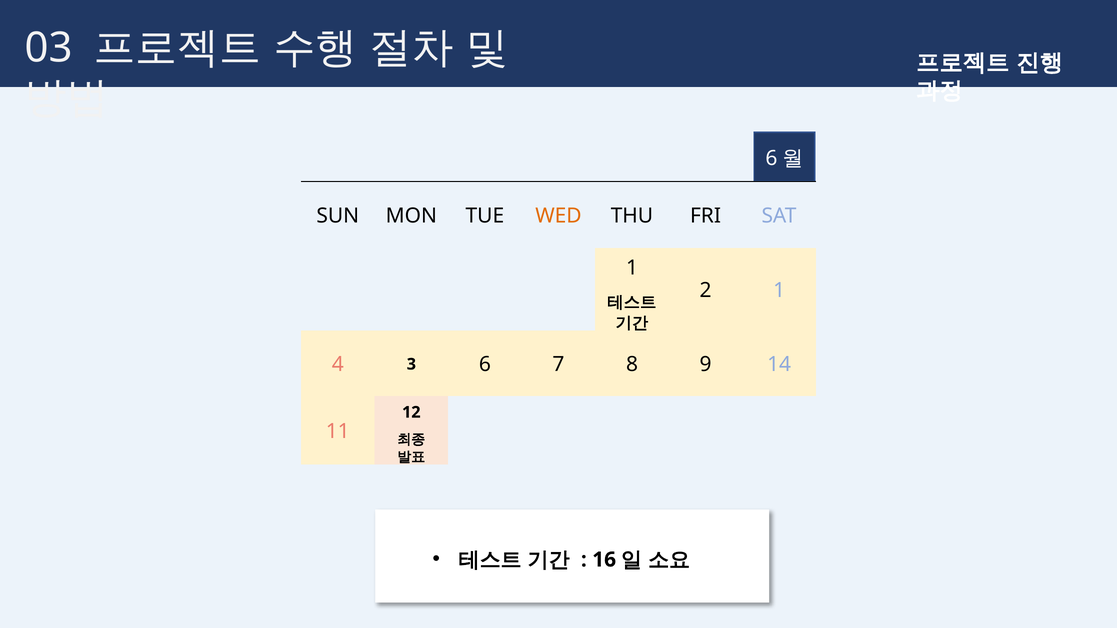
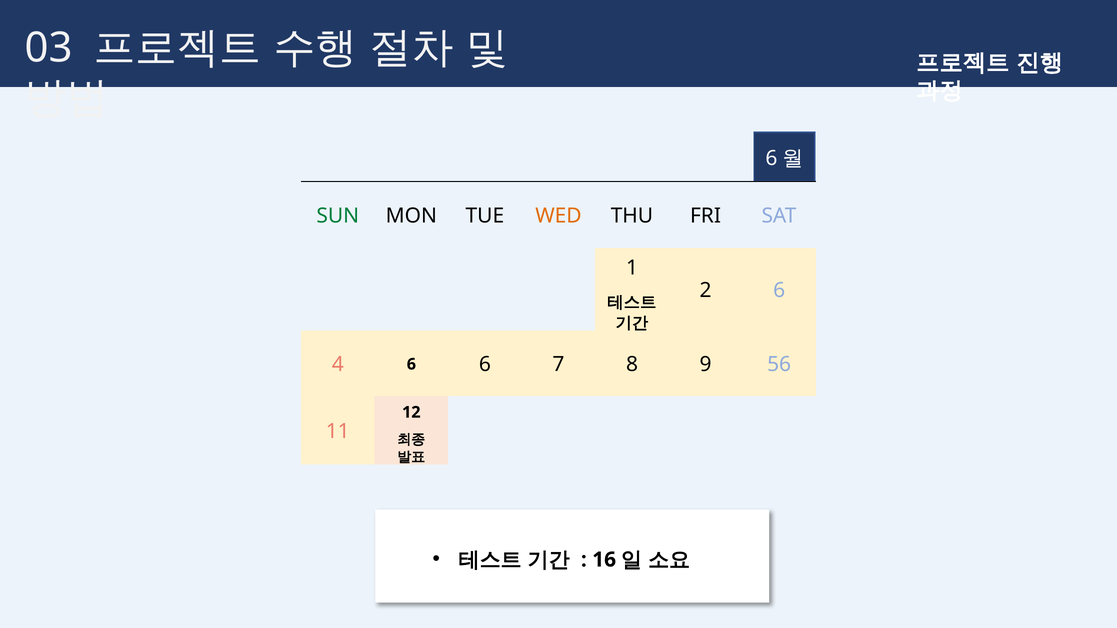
SUN colour: black -> green (338, 216)
2 1: 1 -> 6 (779, 291)
4 3: 3 -> 6 (411, 364)
14: 14 -> 56 (779, 365)
